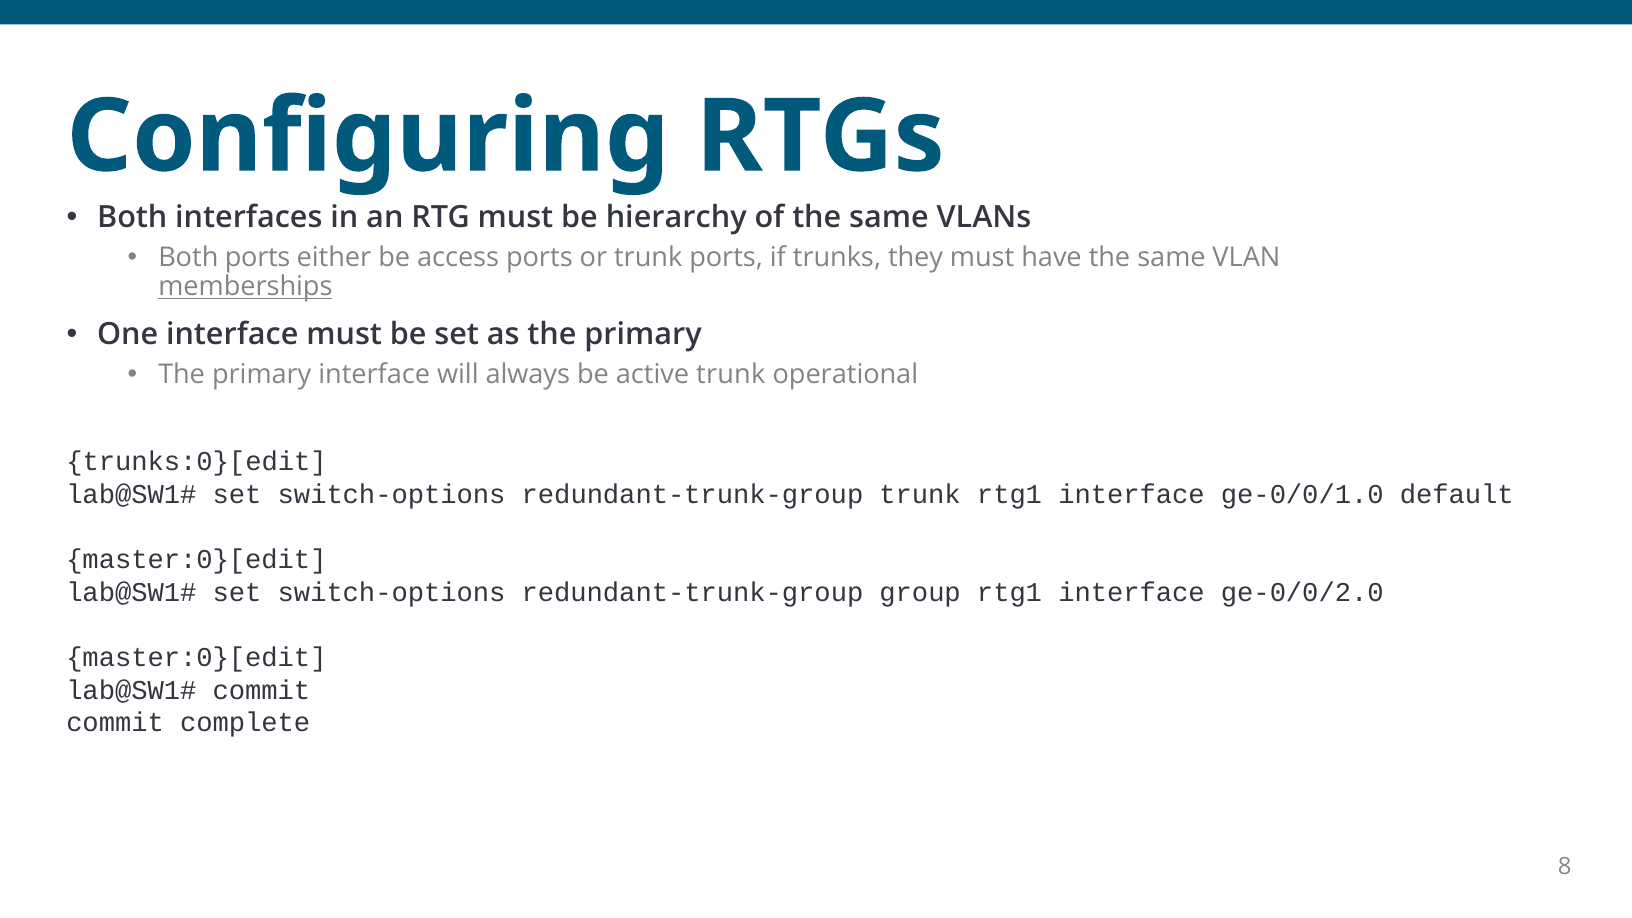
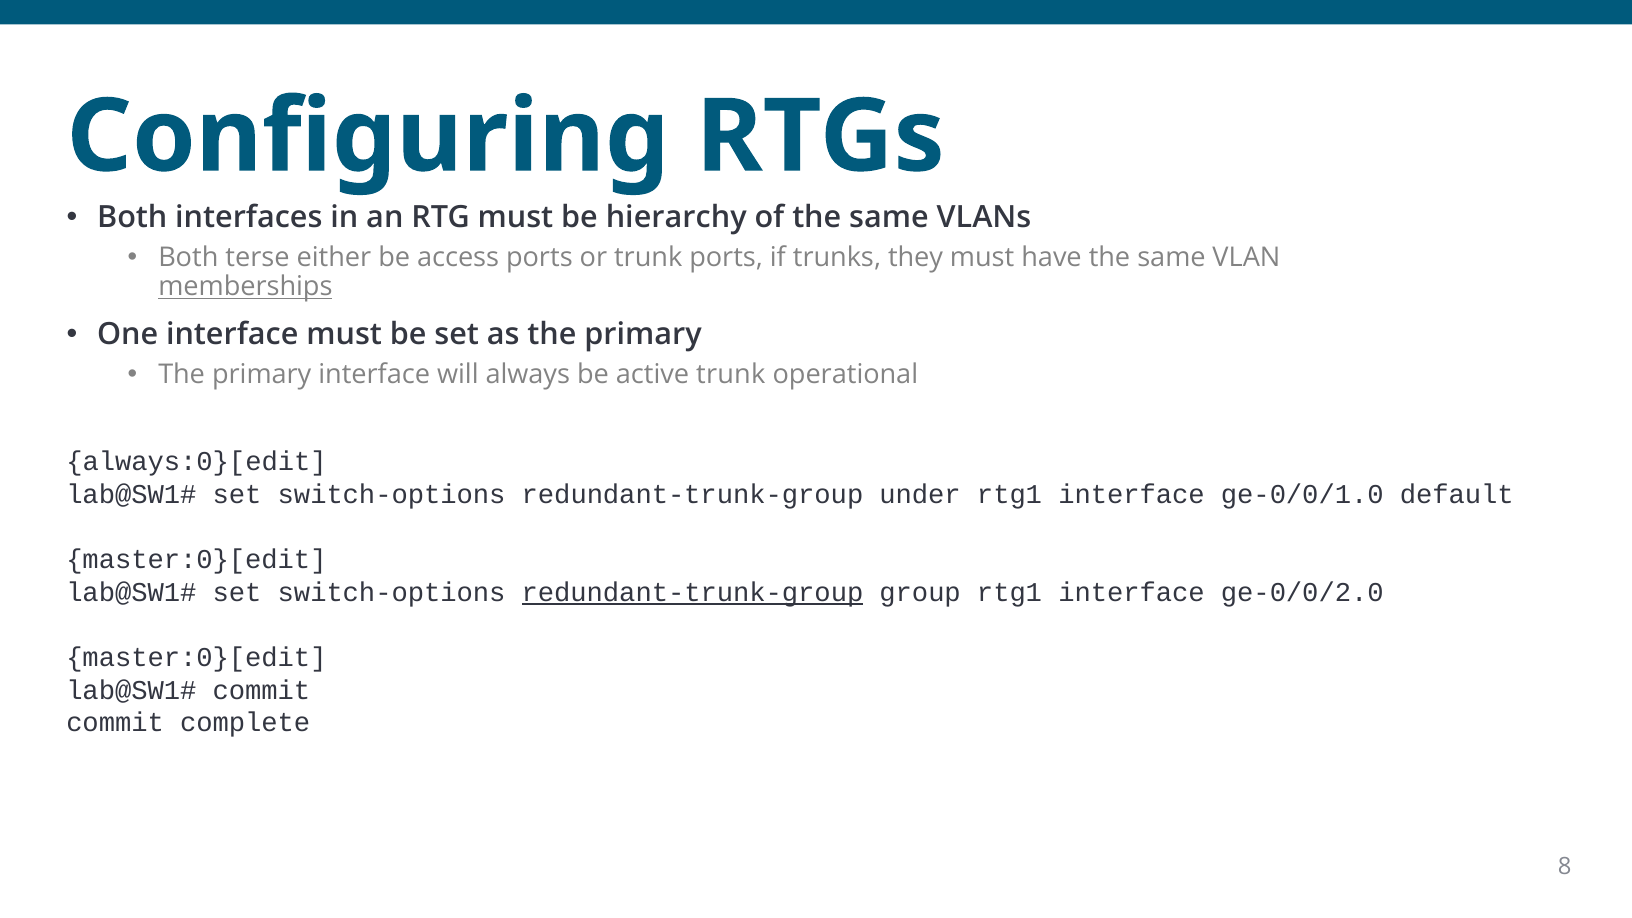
Both ports: ports -> terse (258, 257)
trunks:0}[edit: trunks:0}[edit -> always:0}[edit (196, 462)
redundant-trunk-group trunk: trunk -> under (920, 495)
redundant-trunk-group underline: none -> present (692, 592)
